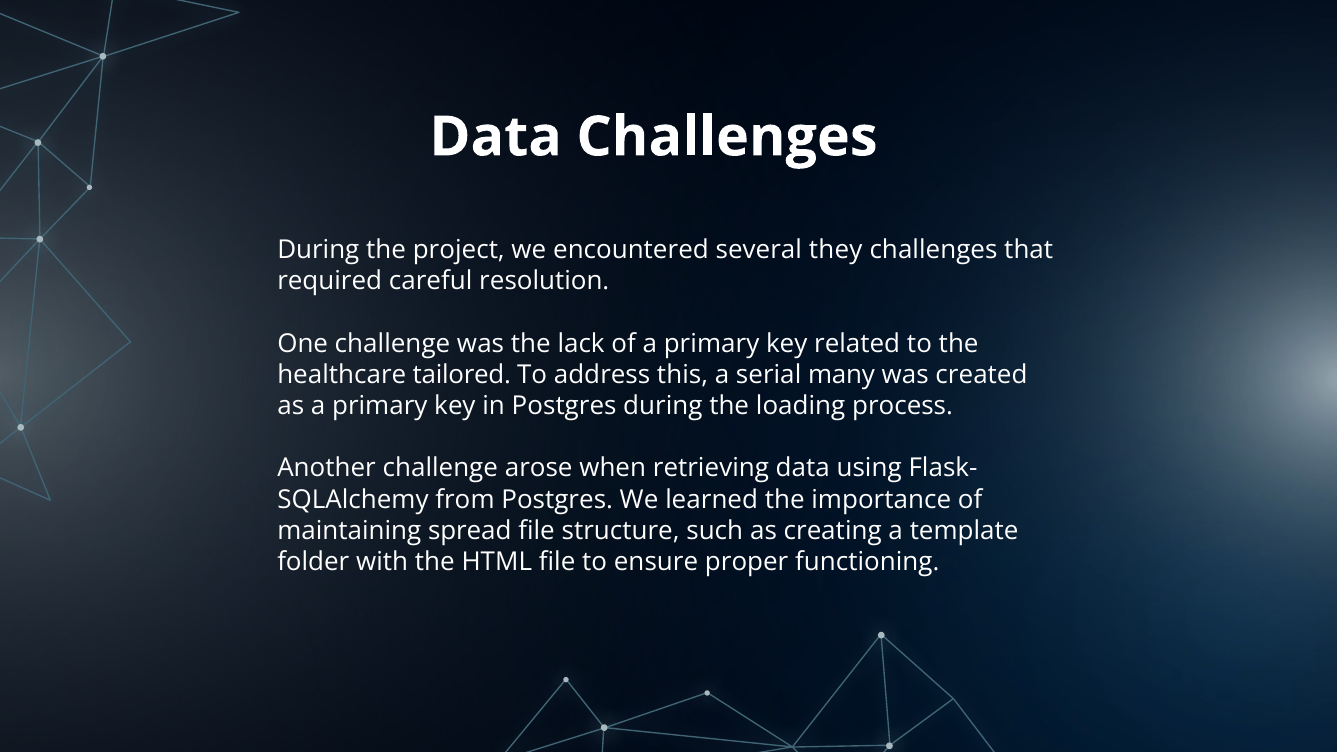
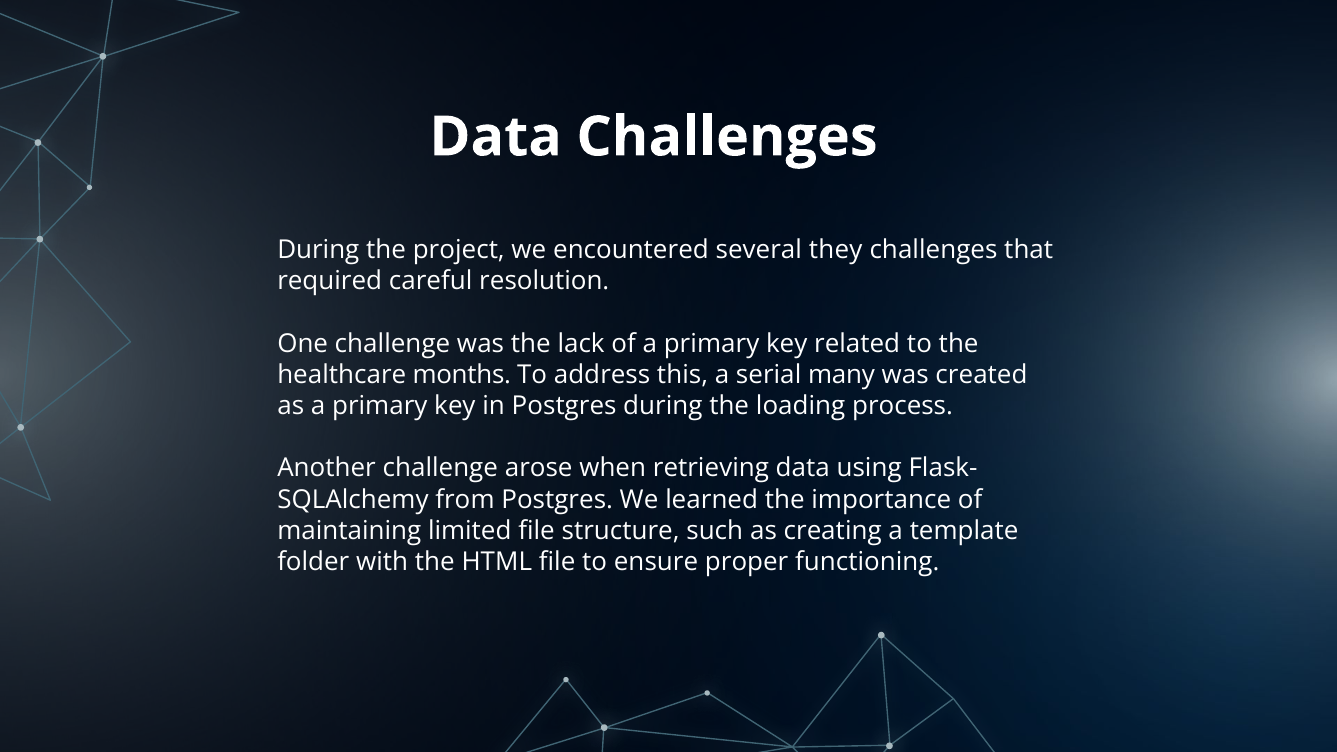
tailored: tailored -> months (462, 375)
spread: spread -> limited (470, 531)
